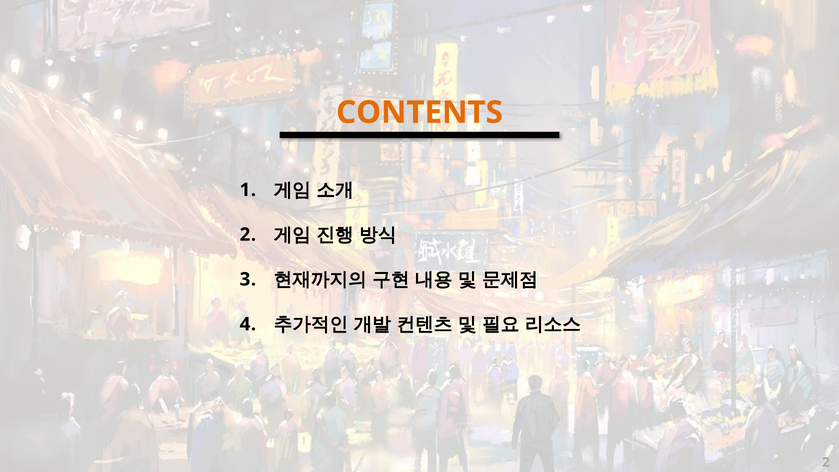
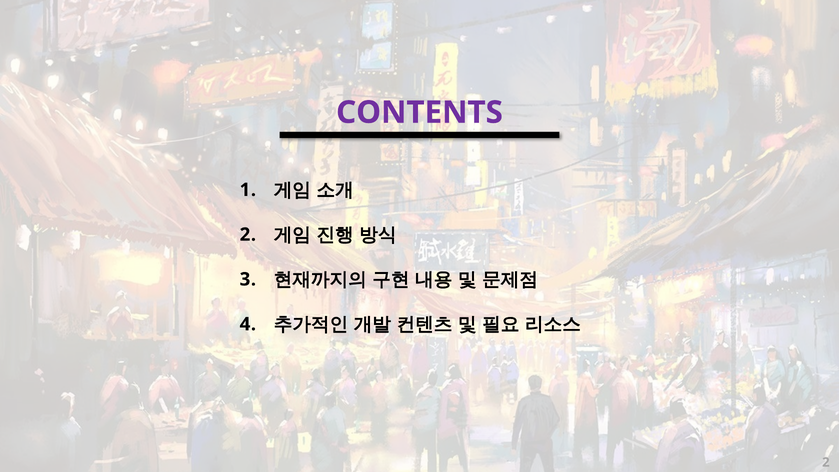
CONTENTS colour: orange -> purple (419, 112)
